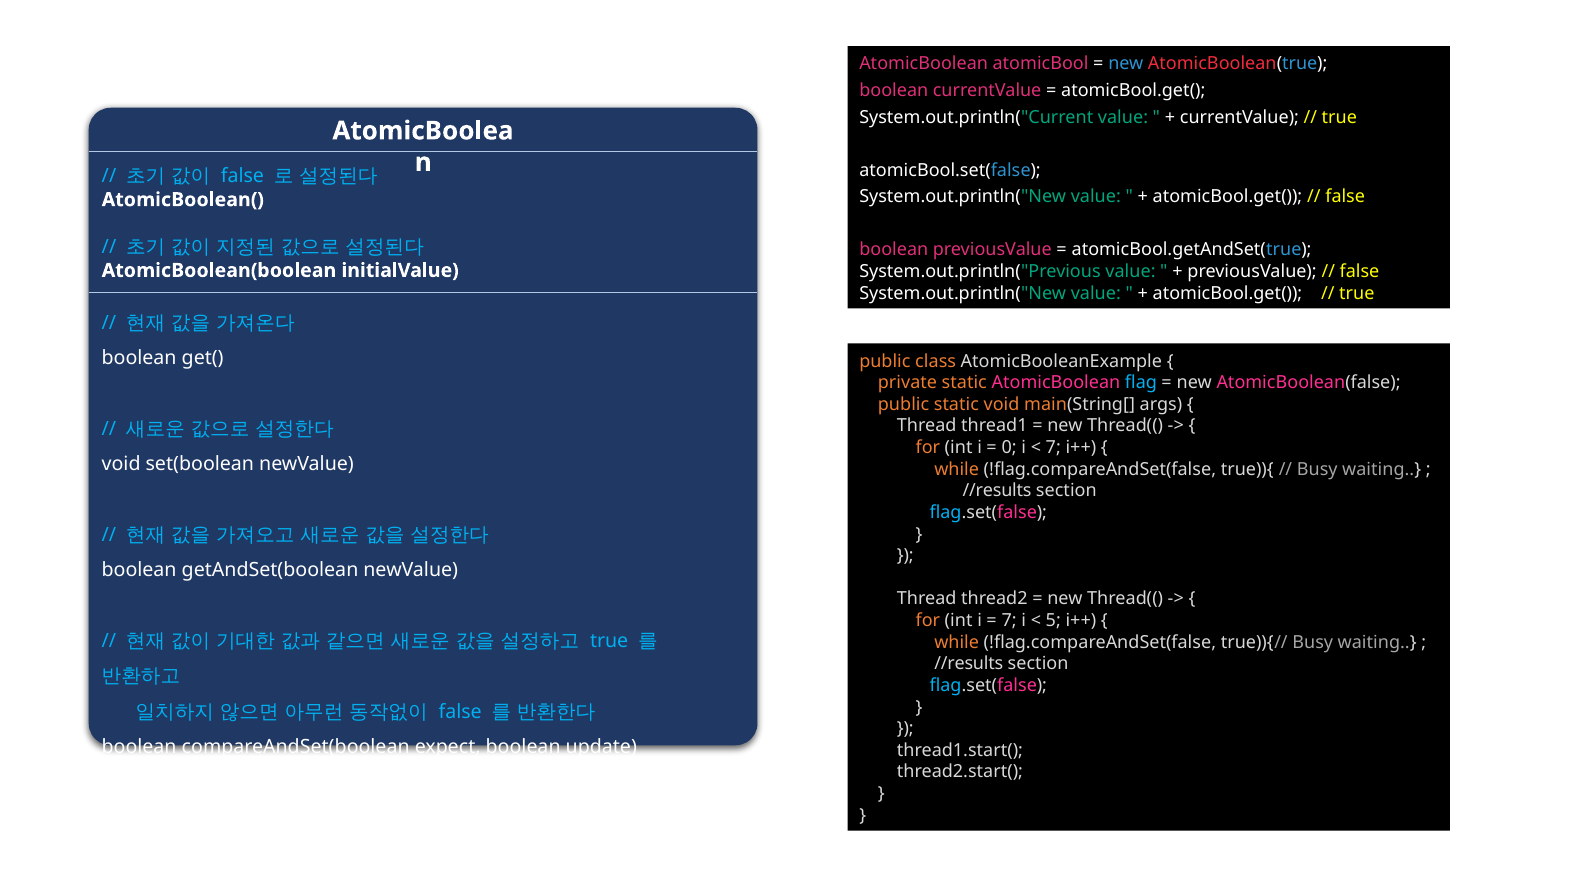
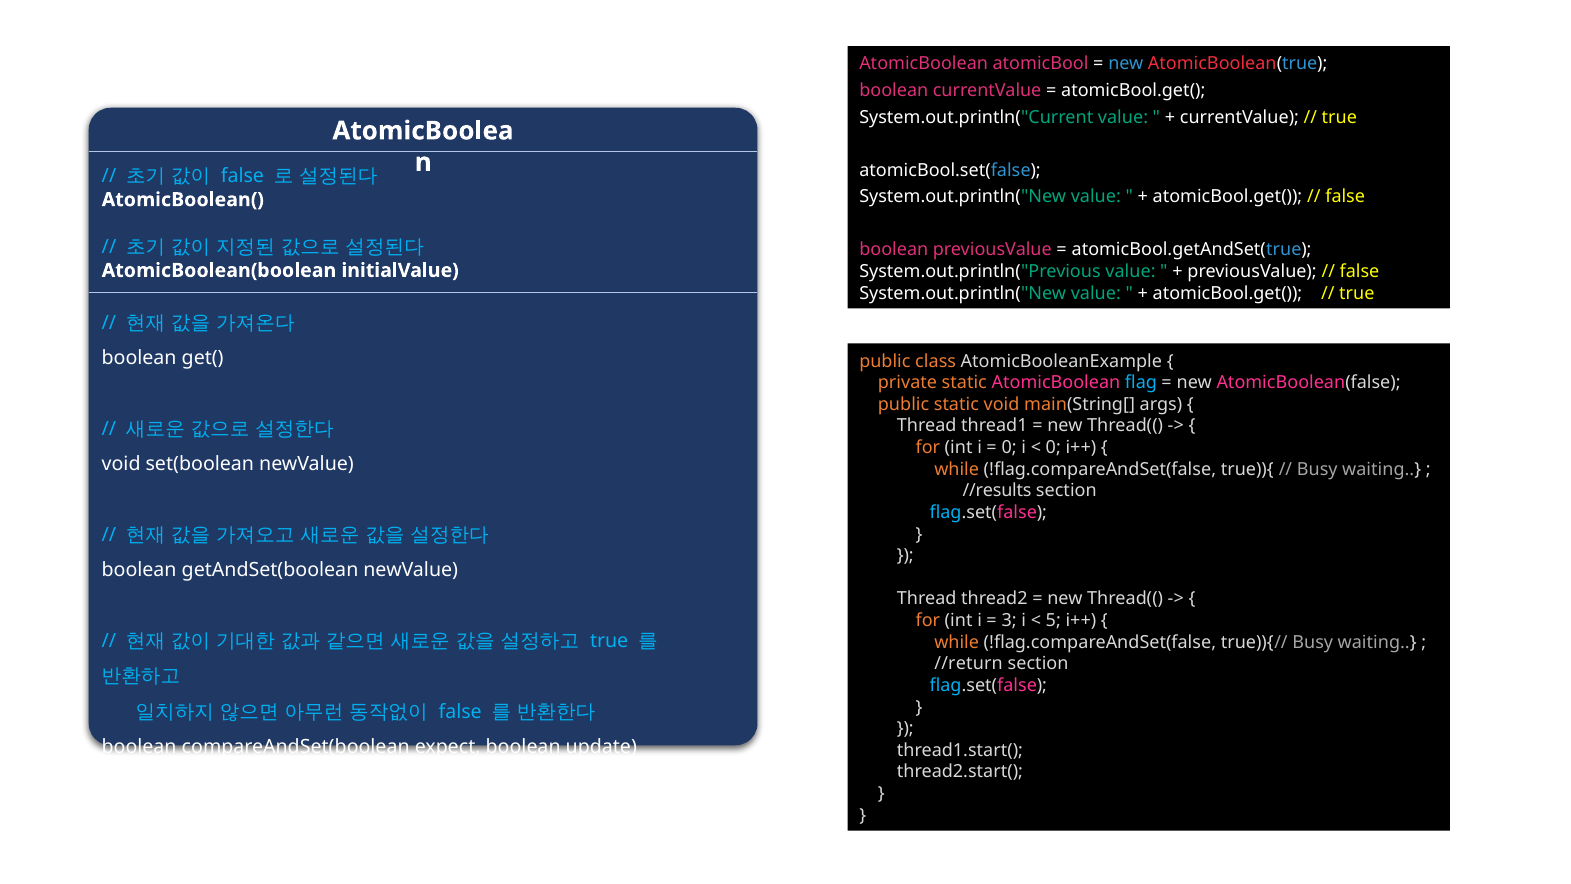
7: 7 -> 0 (1053, 447)
7: 7 -> 3 (1009, 620)
//results: //results -> //return (969, 664)
